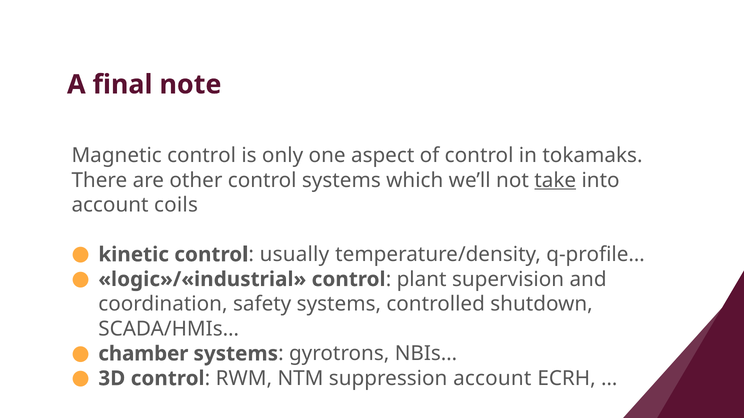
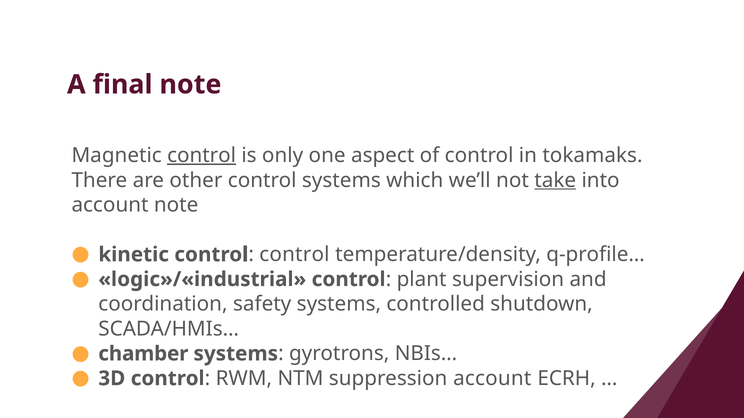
control underline: none -> present (202, 156)
account coils: coils -> note (176, 205)
usually: usually -> control (294, 255)
